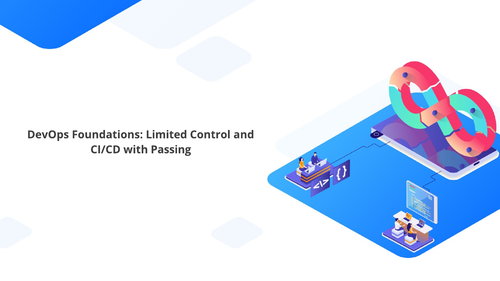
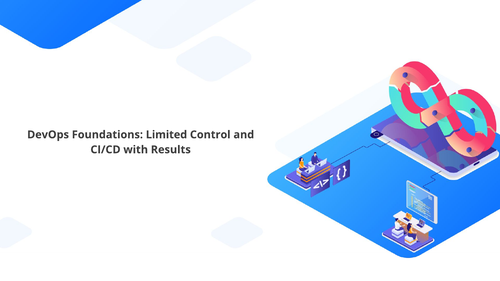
Passing: Passing -> Results (171, 150)
